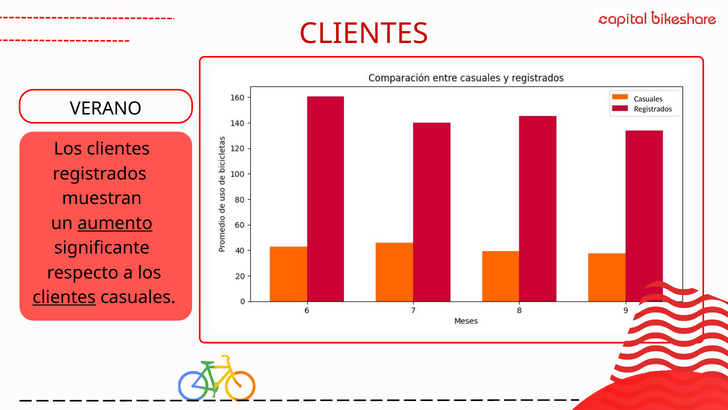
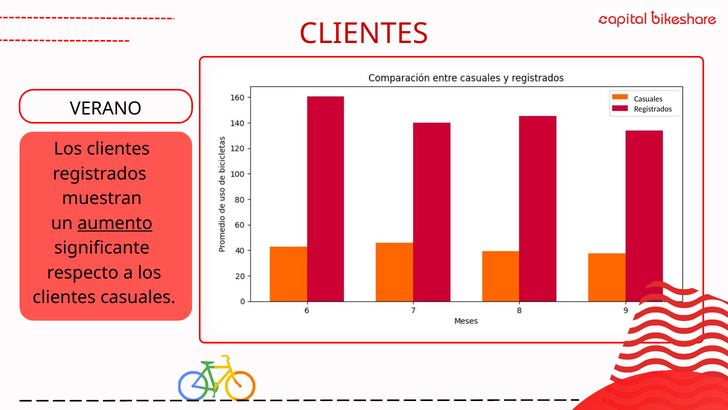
clientes underline: present -> none (64, 297)
